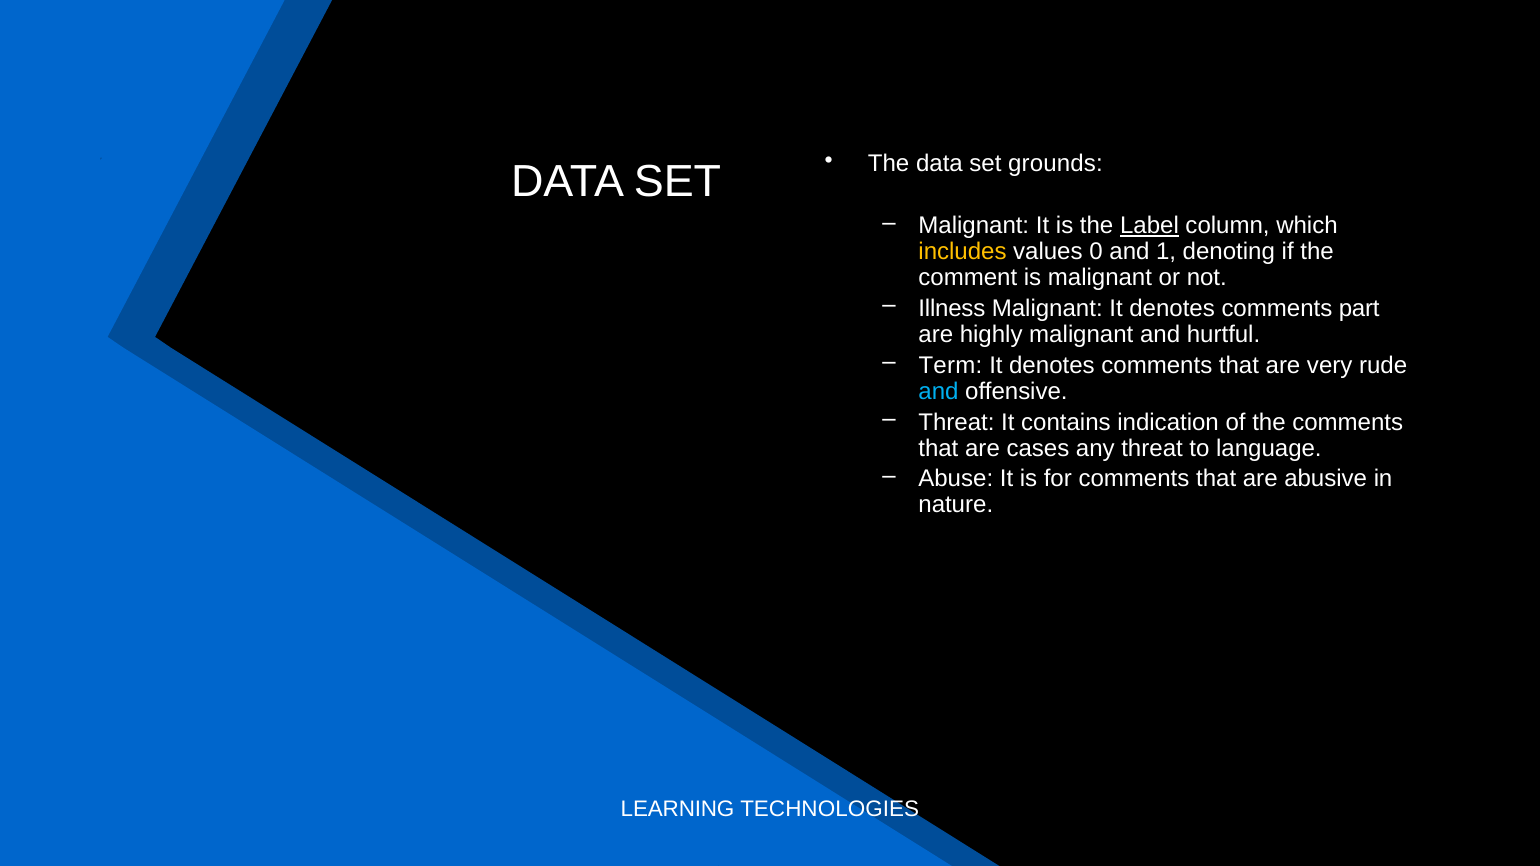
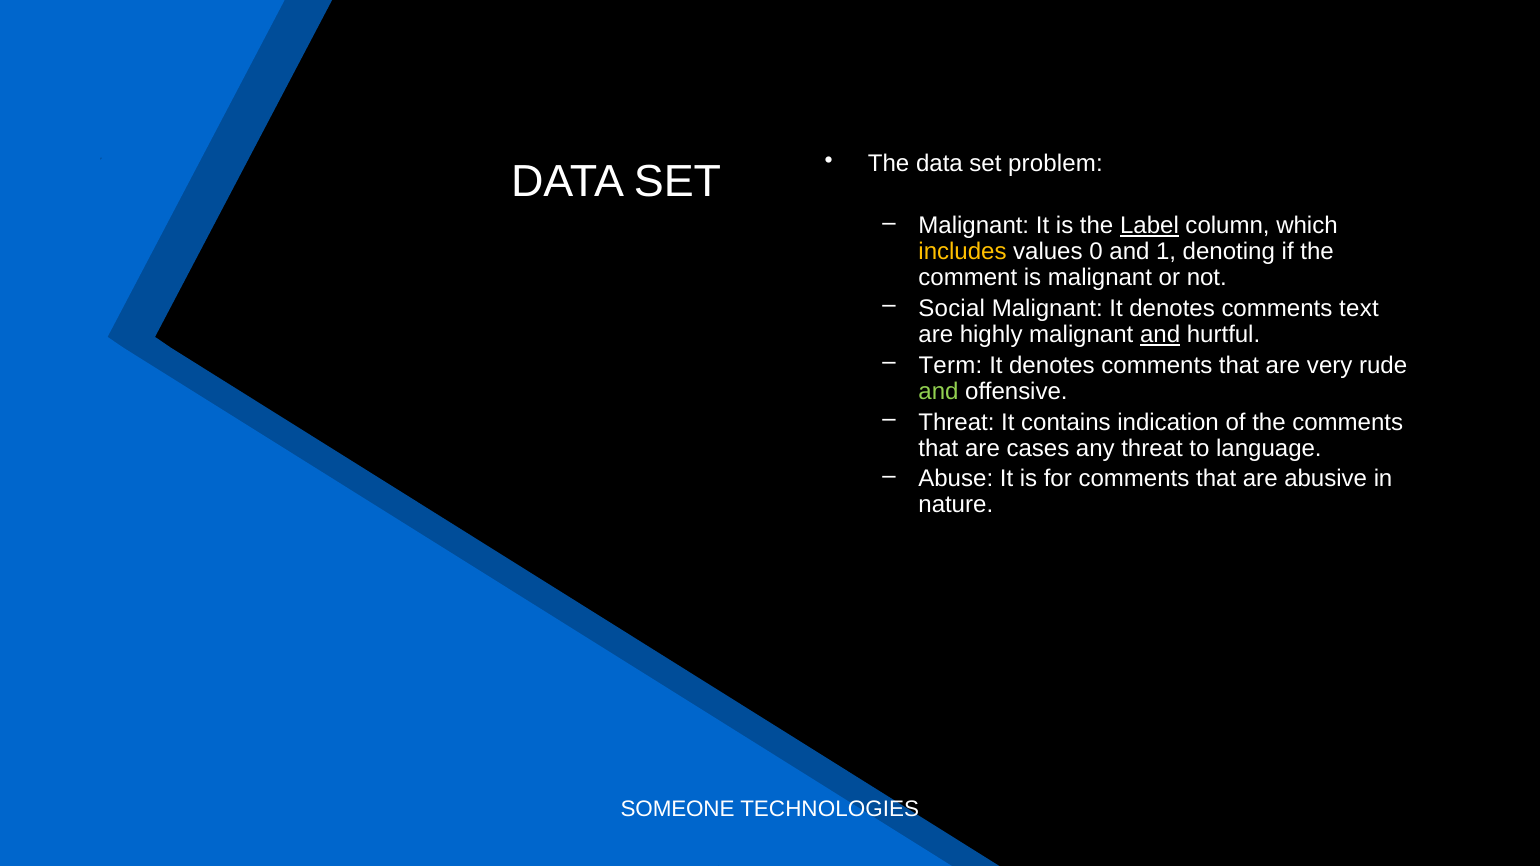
grounds: grounds -> problem (1055, 164)
Illness: Illness -> Social (952, 309)
part: part -> text (1359, 309)
and underline: none -> present (1160, 335)
and colour: light blue -> light green (939, 391)
LEARNING: LEARNING -> SOMEONE (678, 810)
